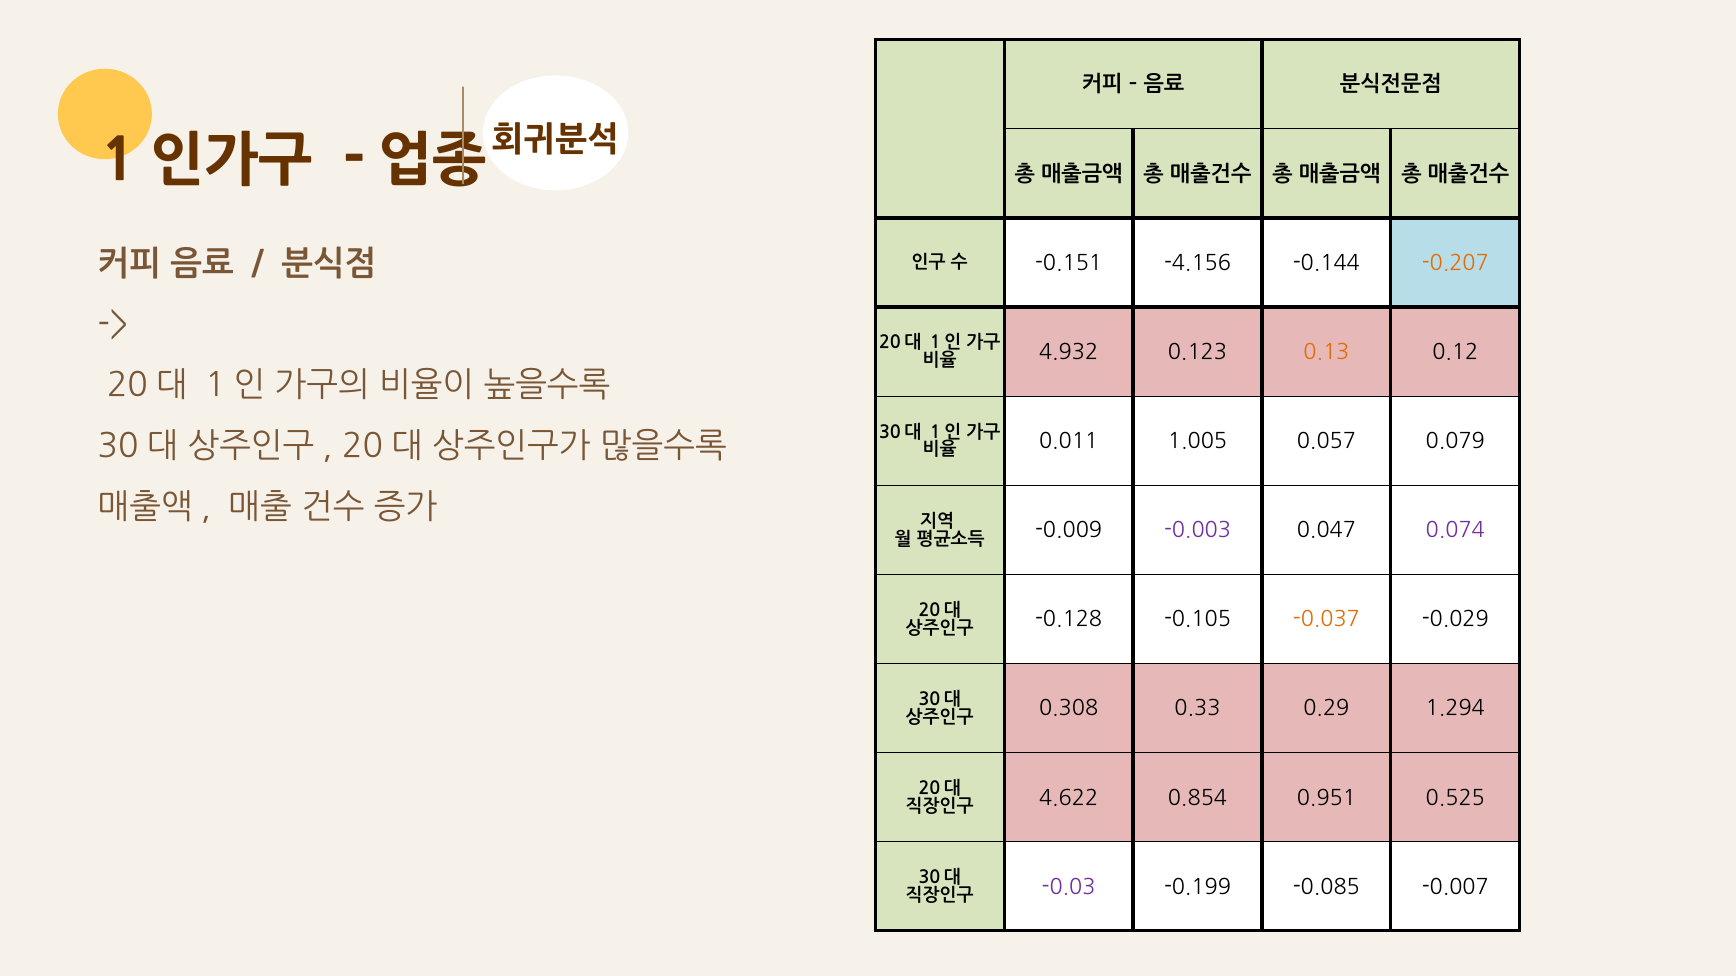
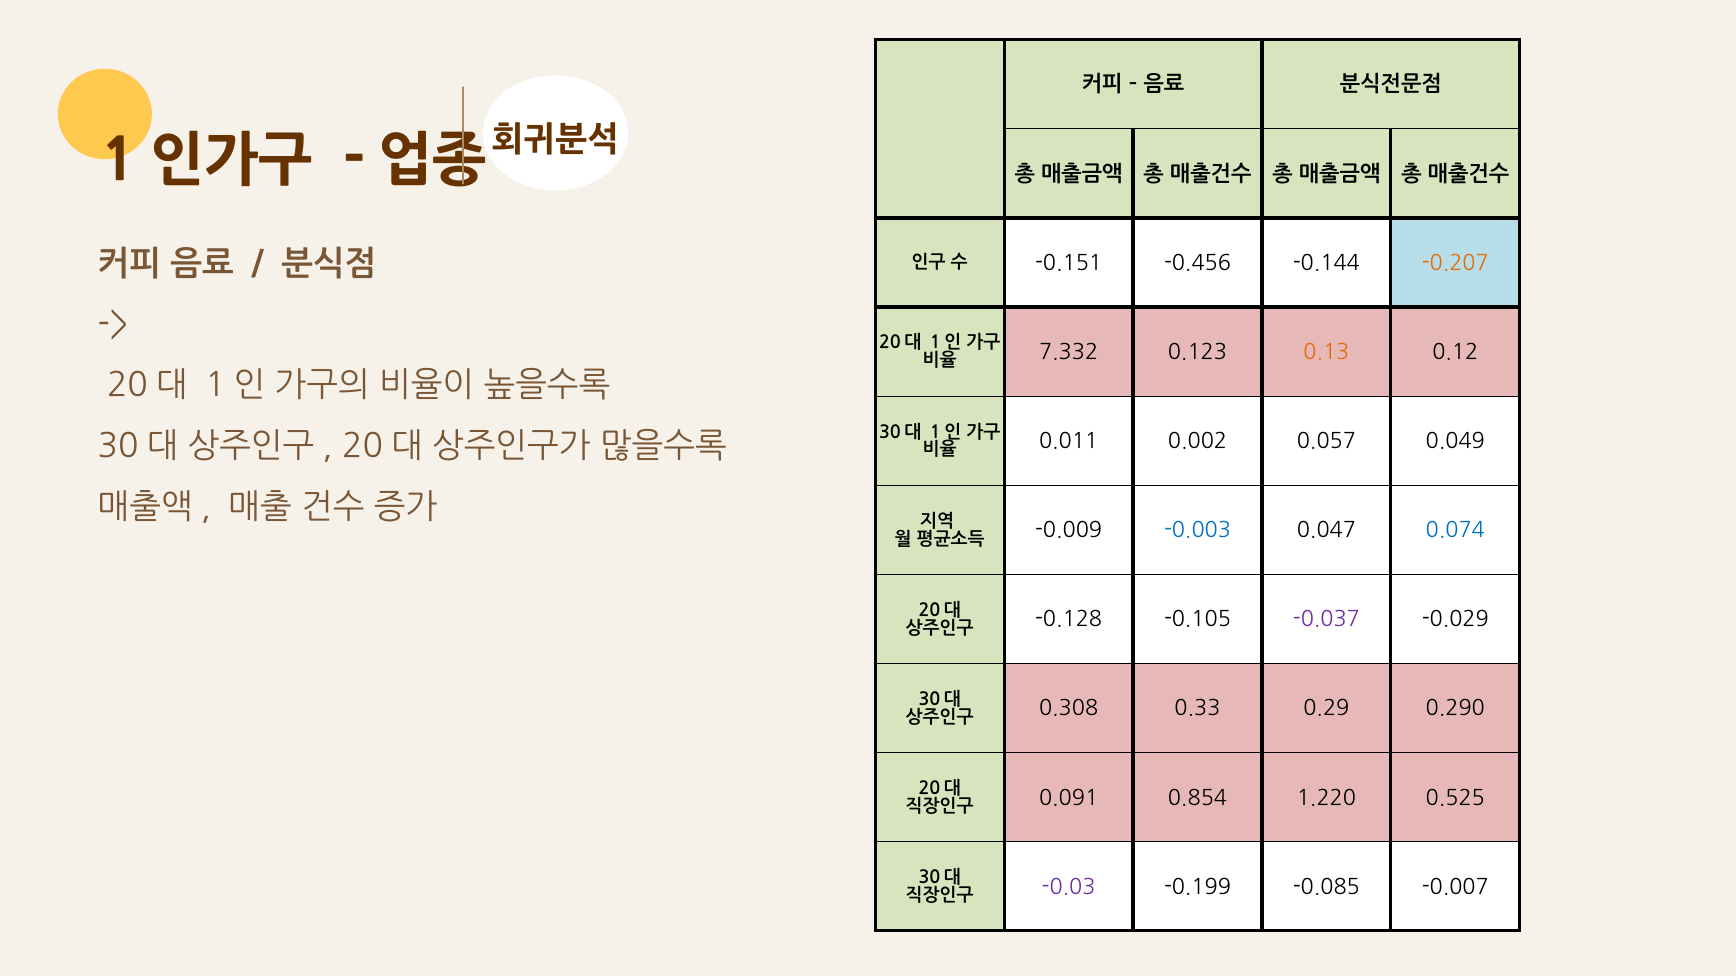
-4.156: -4.156 -> -0.456 (1197, 264)
4.932: 4.932 -> 7.332 (1069, 353)
1.005: 1.005 -> 0.002 (1198, 442)
0.079: 0.079 -> 0.049 (1455, 442)
-0.003 colour: purple -> blue (1197, 531)
0.074 colour: purple -> blue (1455, 531)
-0.037 colour: orange -> purple (1326, 620)
1.294: 1.294 -> 0.290 (1455, 709)
4.622: 4.622 -> 0.091 (1069, 798)
0.951: 0.951 -> 1.220 (1326, 798)
